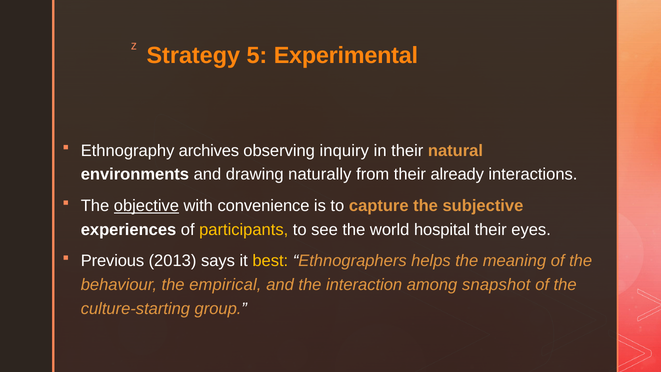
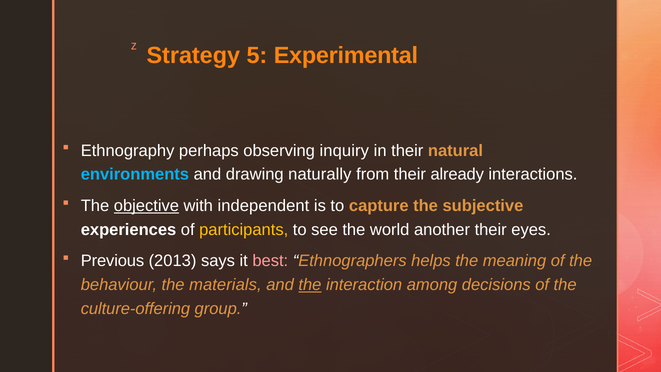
archives: archives -> perhaps (209, 150)
environments colour: white -> light blue (135, 174)
convenience: convenience -> independent (263, 206)
hospital: hospital -> another (442, 229)
best colour: yellow -> pink (270, 261)
empirical: empirical -> materials (225, 285)
the underline: none -> present (310, 285)
snapshot: snapshot -> decisions (496, 285)
culture-starting: culture-starting -> culture-offering (135, 308)
